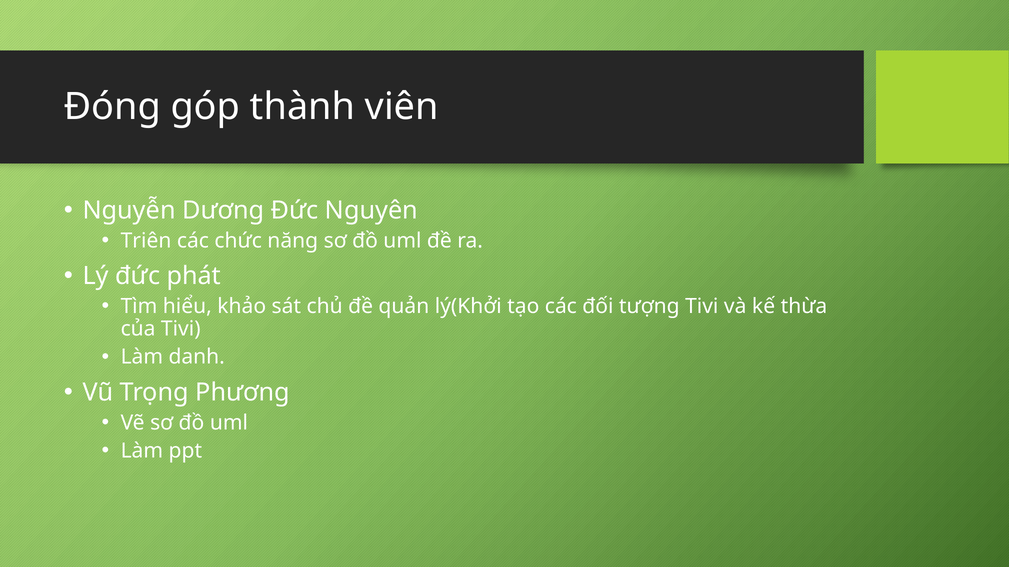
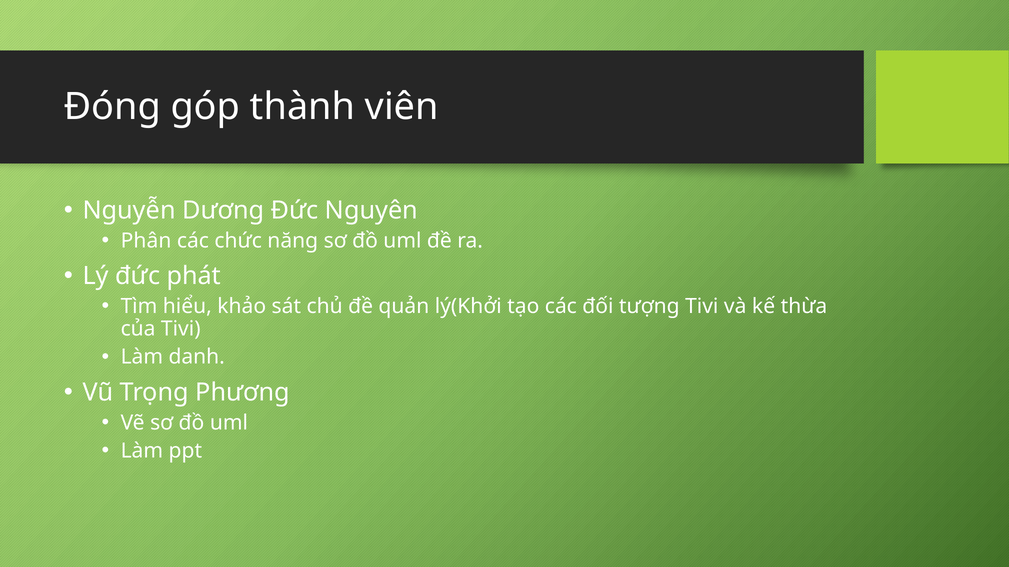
Triên: Triên -> Phân (146, 241)
